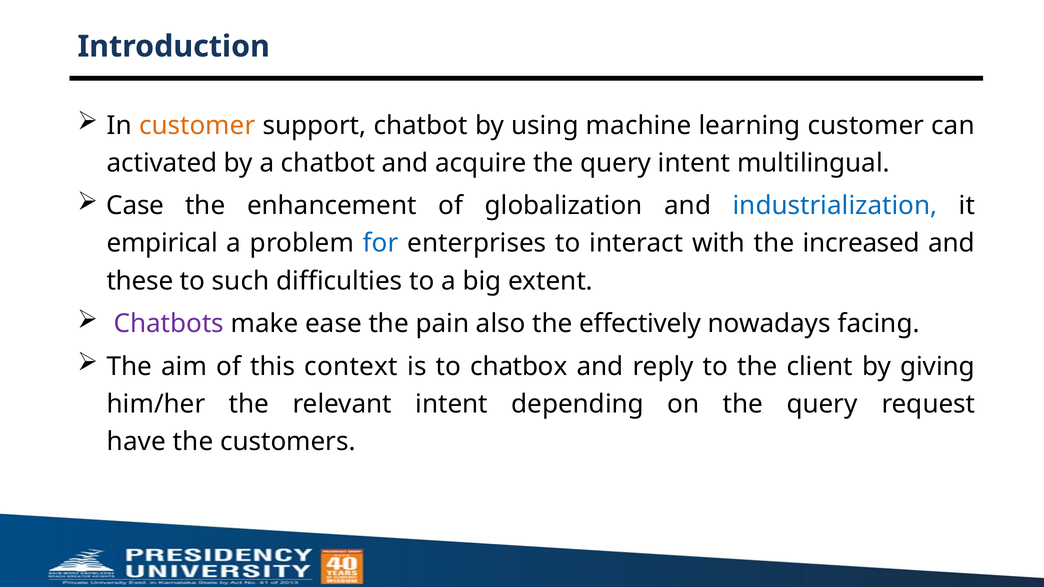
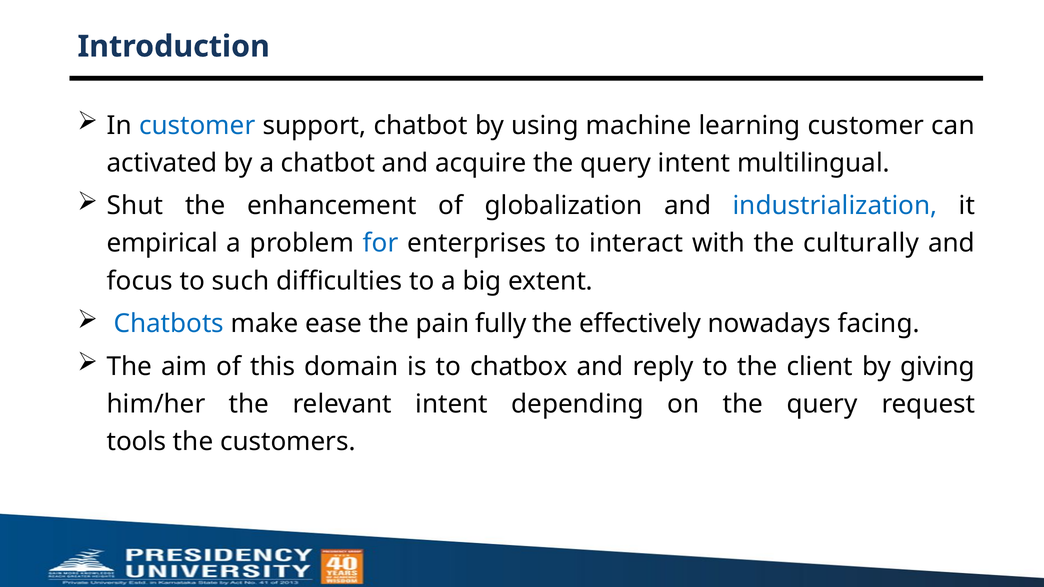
customer colour: orange -> blue (197, 126)
Case: Case -> Shut (135, 206)
increased: increased -> culturally (861, 243)
these: these -> focus (140, 281)
Chatbots colour: purple -> blue (169, 324)
also: also -> fully (501, 324)
context: context -> domain (351, 367)
have: have -> tools (137, 442)
